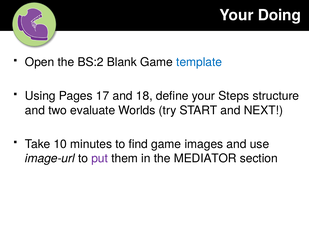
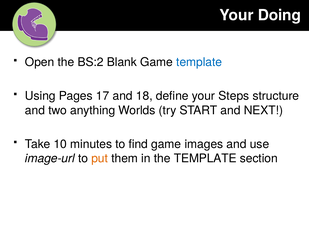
evaluate: evaluate -> anything (93, 110)
put colour: purple -> orange (100, 158)
the MEDIATOR: MEDIATOR -> TEMPLATE (205, 158)
